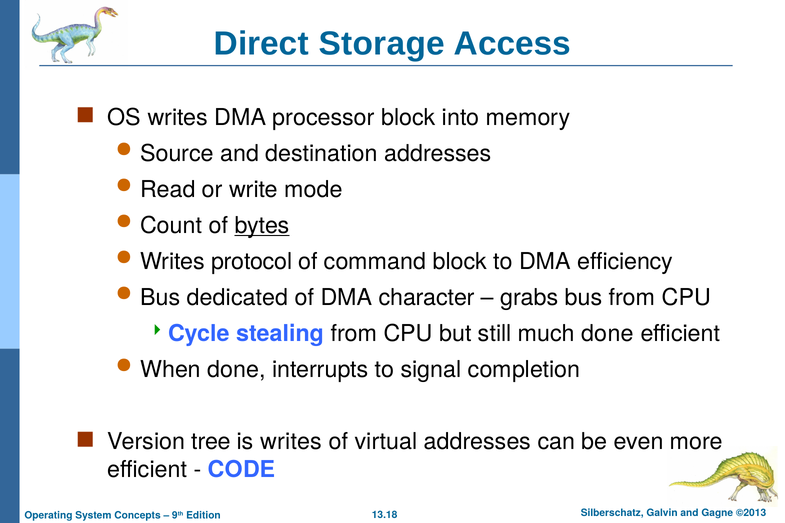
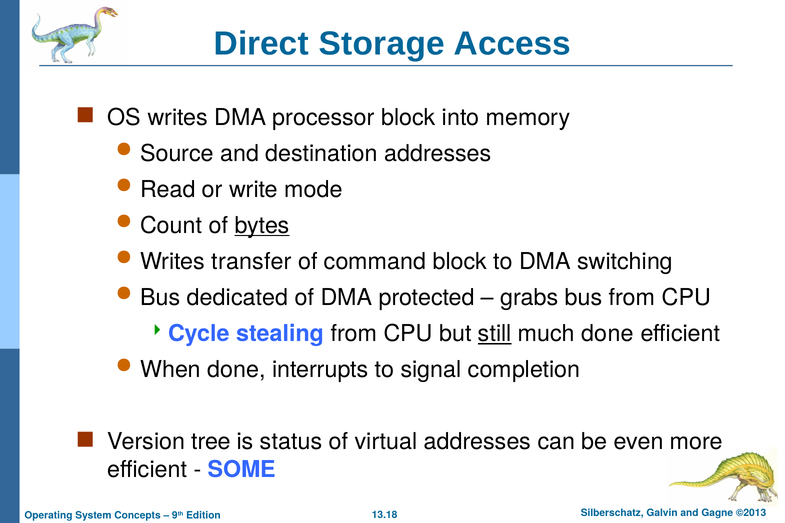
protocol: protocol -> transfer (251, 262)
efficiency: efficiency -> switching (625, 262)
character: character -> protected (427, 298)
still underline: none -> present (495, 334)
is writes: writes -> status (291, 442)
CODE: CODE -> SOME (242, 470)
